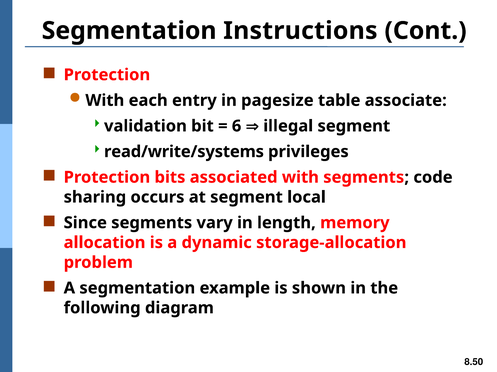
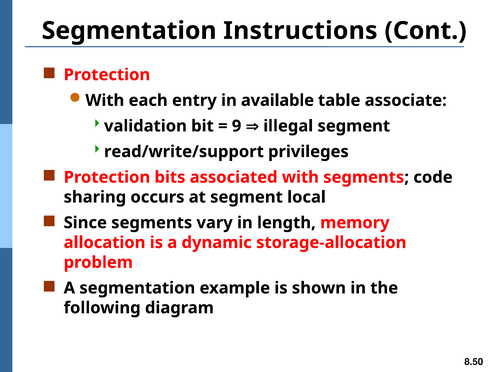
pagesize: pagesize -> available (277, 101)
6: 6 -> 9 (237, 126)
read/write/systems: read/write/systems -> read/write/support (184, 152)
